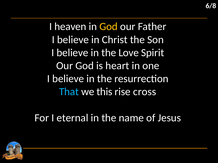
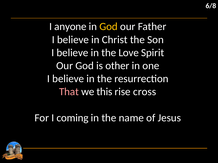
heaven: heaven -> anyone (70, 27)
heart: heart -> other (117, 66)
That colour: light blue -> pink (69, 92)
eternal: eternal -> coming (73, 118)
